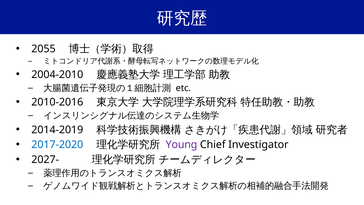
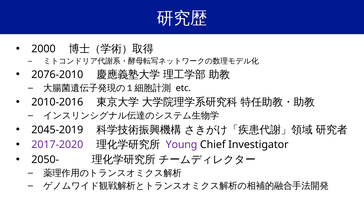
2055: 2055 -> 2000 (43, 49)
2004-2010: 2004-2010 -> 2076-2010 (57, 74)
2014-2019: 2014-2019 -> 2045-2019 (57, 130)
2017-2020 colour: blue -> purple (57, 145)
2027-: 2027- -> 2050- (45, 159)
